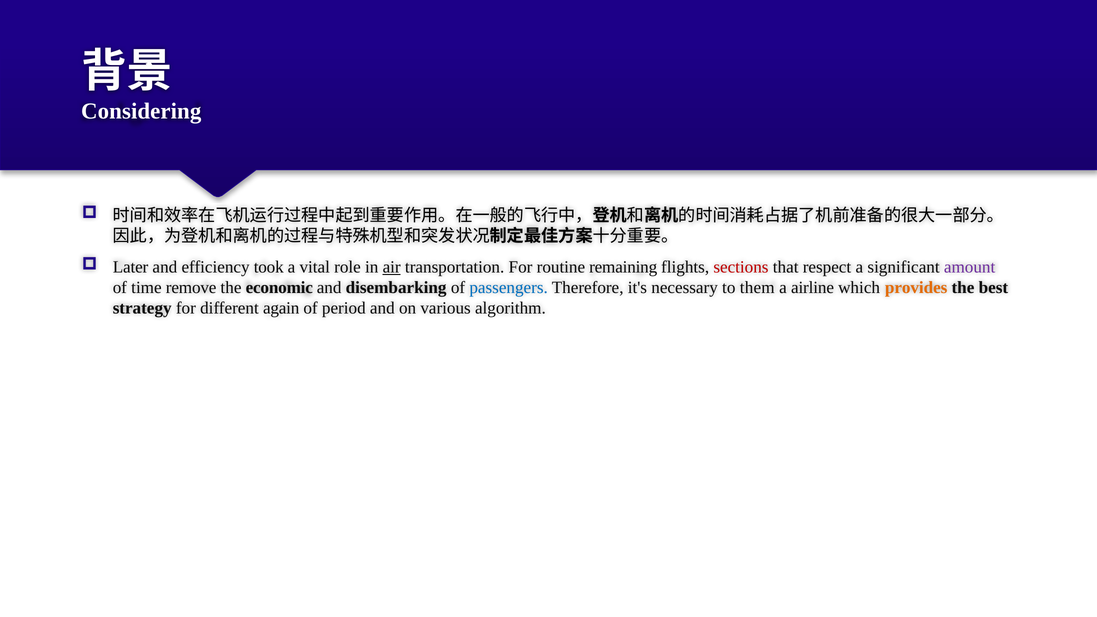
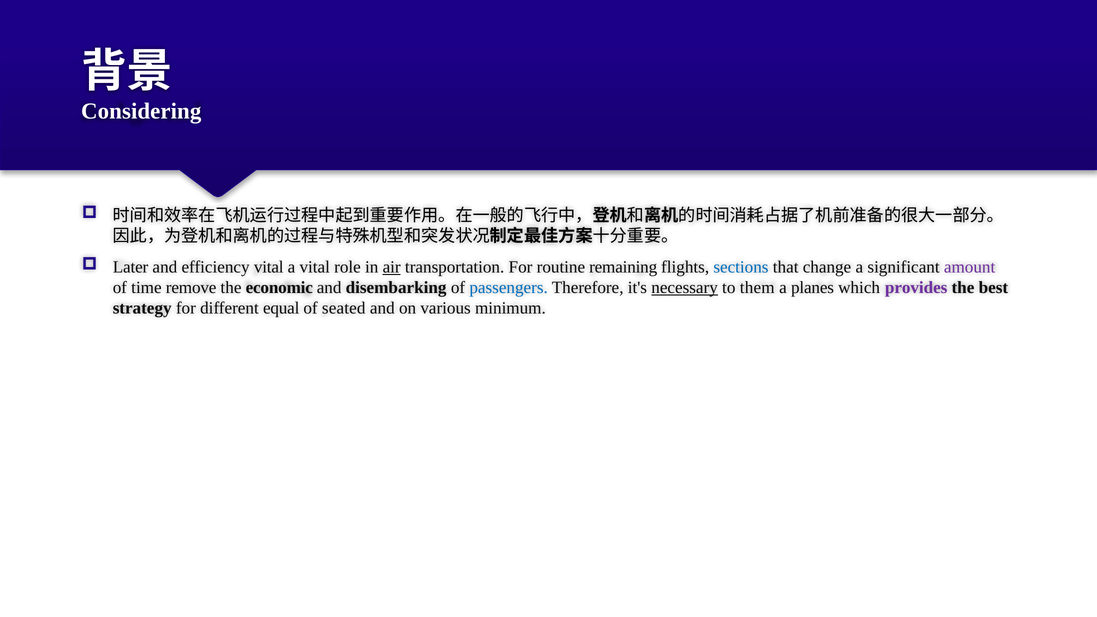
efficiency took: took -> vital (269, 267)
sections colour: red -> blue (741, 267)
respect: respect -> change (827, 267)
necessary underline: none -> present (685, 288)
airline: airline -> planes (813, 288)
provides colour: orange -> purple (916, 288)
again: again -> equal (281, 308)
period: period -> seated (344, 308)
algorithm: algorithm -> minimum (510, 308)
